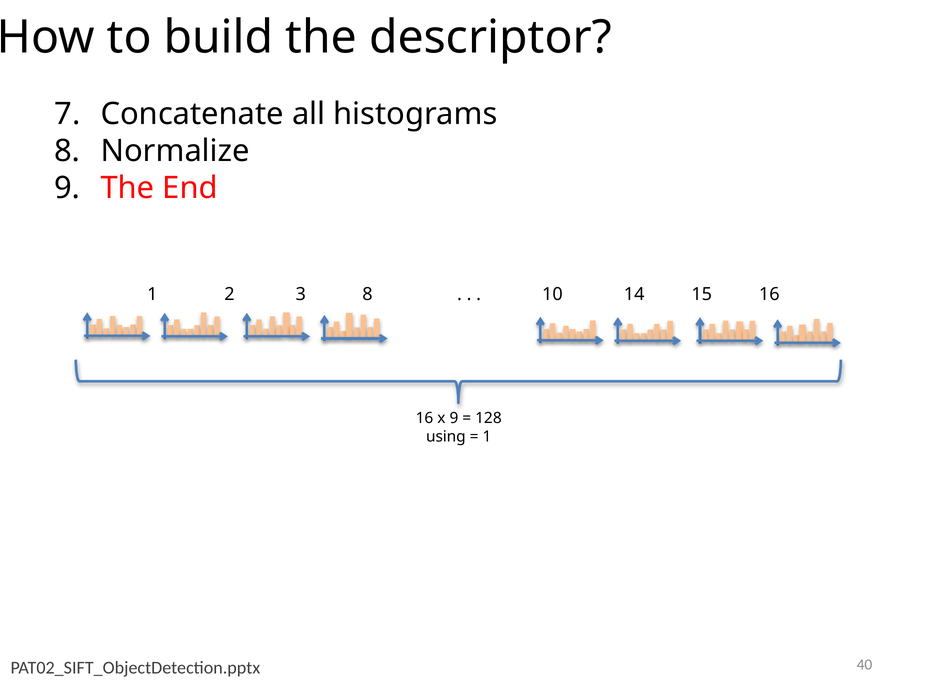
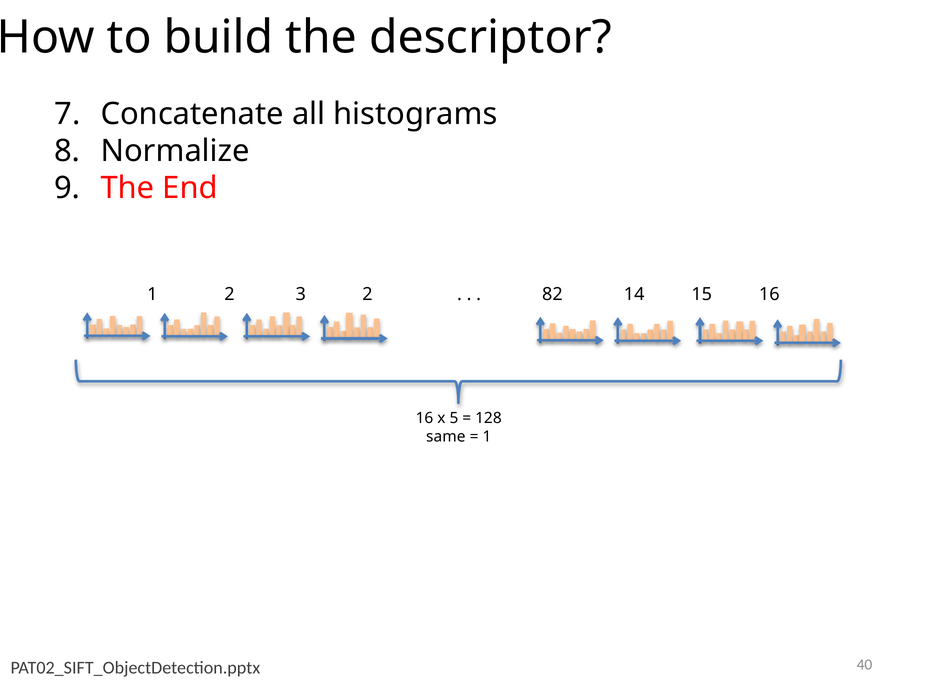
3 8: 8 -> 2 (367, 295)
10: 10 -> 82 (552, 295)
x 9: 9 -> 5 (454, 418)
using: using -> same (446, 436)
